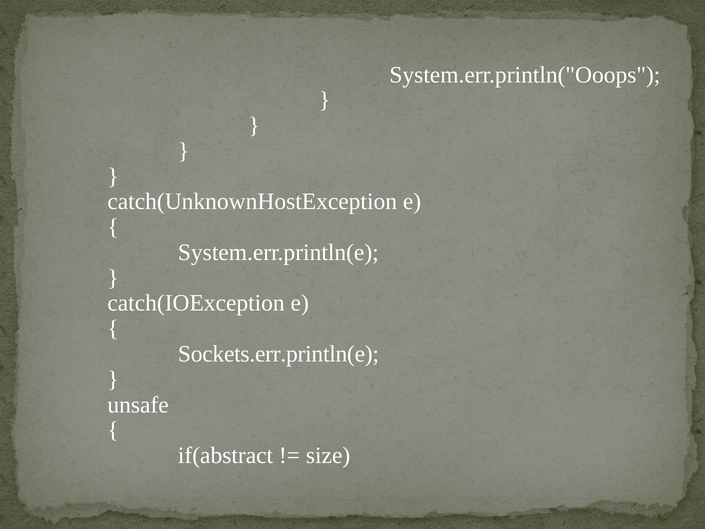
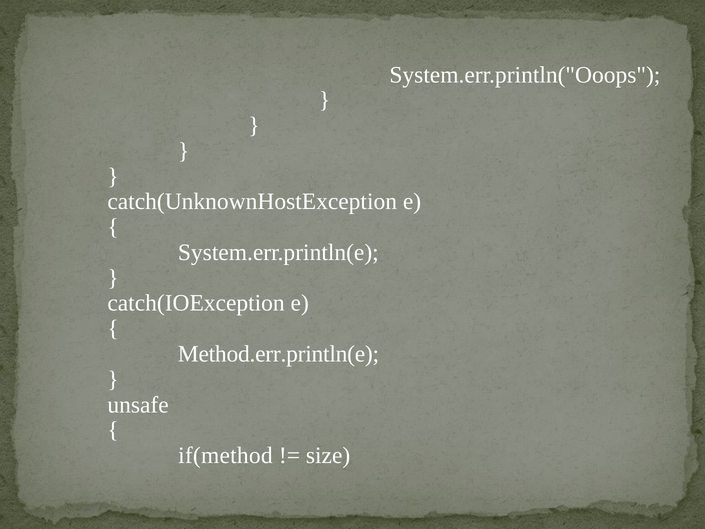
Sockets.err.println(e: Sockets.err.println(e -> Method.err.println(e (278, 354)
if(abstract: if(abstract -> if(method (225, 455)
